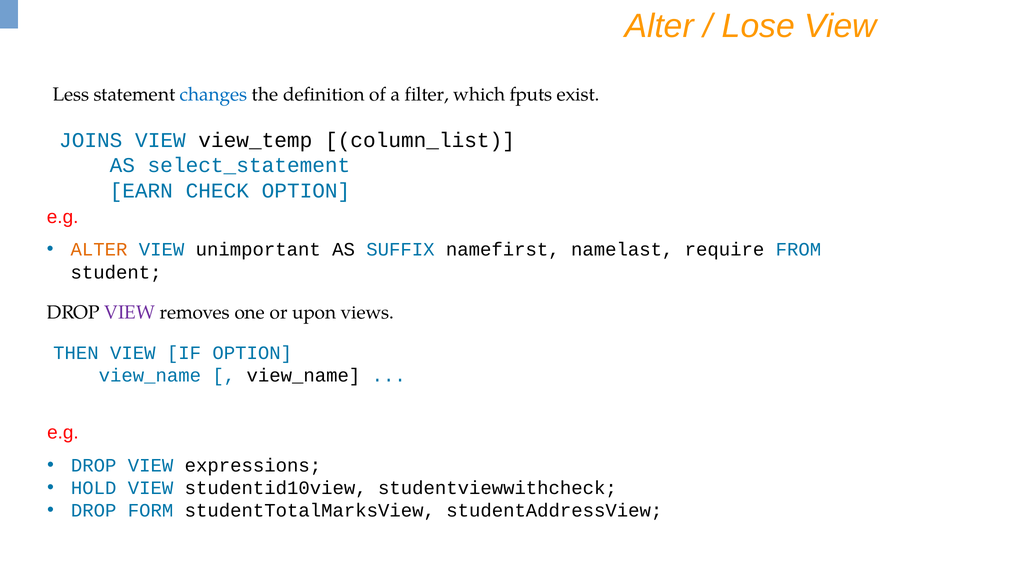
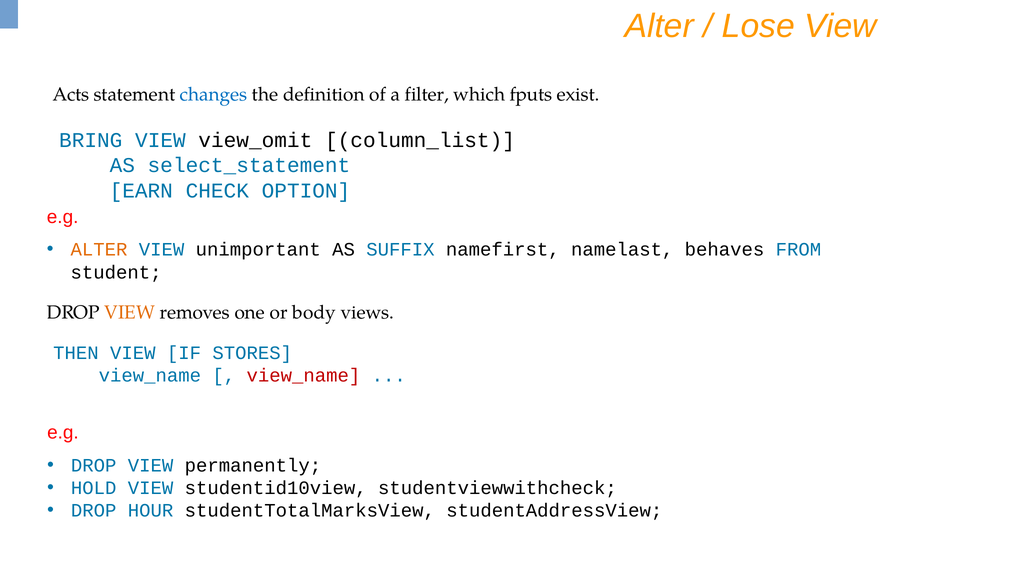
Less: Less -> Acts (71, 95)
JOINS: JOINS -> BRING (91, 140)
view_temp: view_temp -> view_omit (255, 140)
require: require -> behaves (725, 250)
VIEW colour: purple -> orange (130, 313)
upon: upon -> body (314, 313)
IF OPTION: OPTION -> STORES (252, 353)
view_name colour: black -> red (303, 376)
expressions: expressions -> permanently (253, 466)
FORM: FORM -> HOUR (151, 511)
